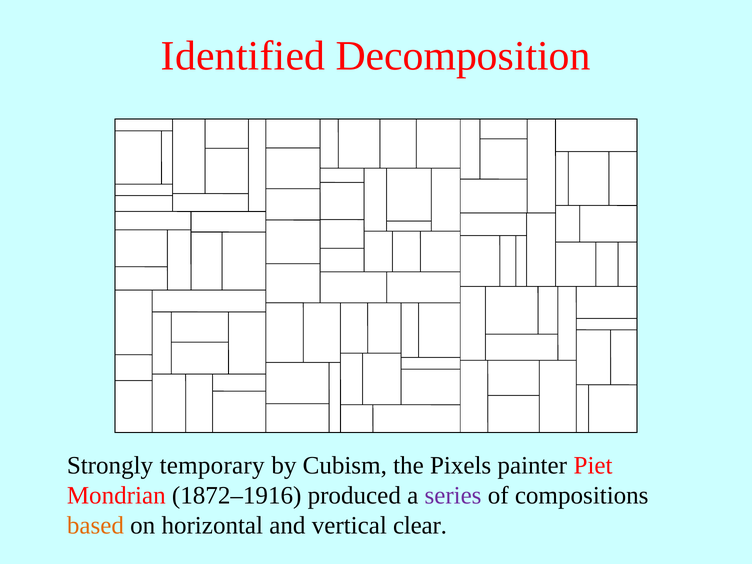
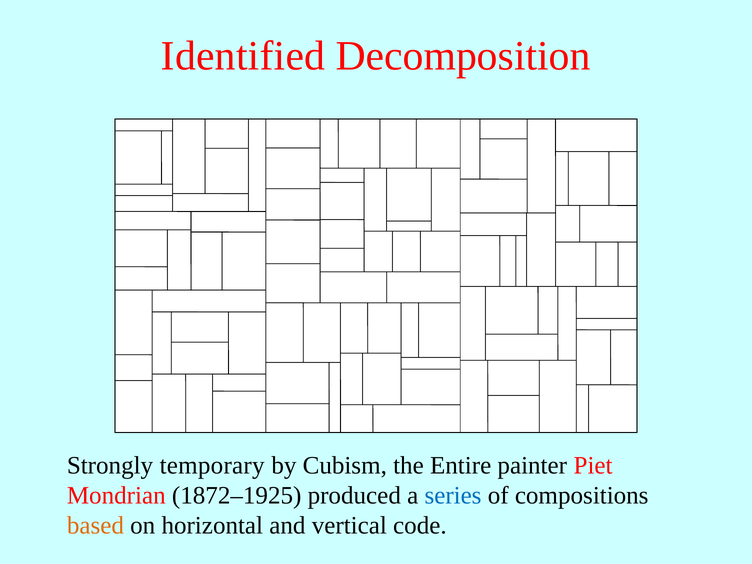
Pixels: Pixels -> Entire (461, 465)
1872–1916: 1872–1916 -> 1872–1925 (237, 495)
series colour: purple -> blue (453, 495)
clear: clear -> code (420, 526)
